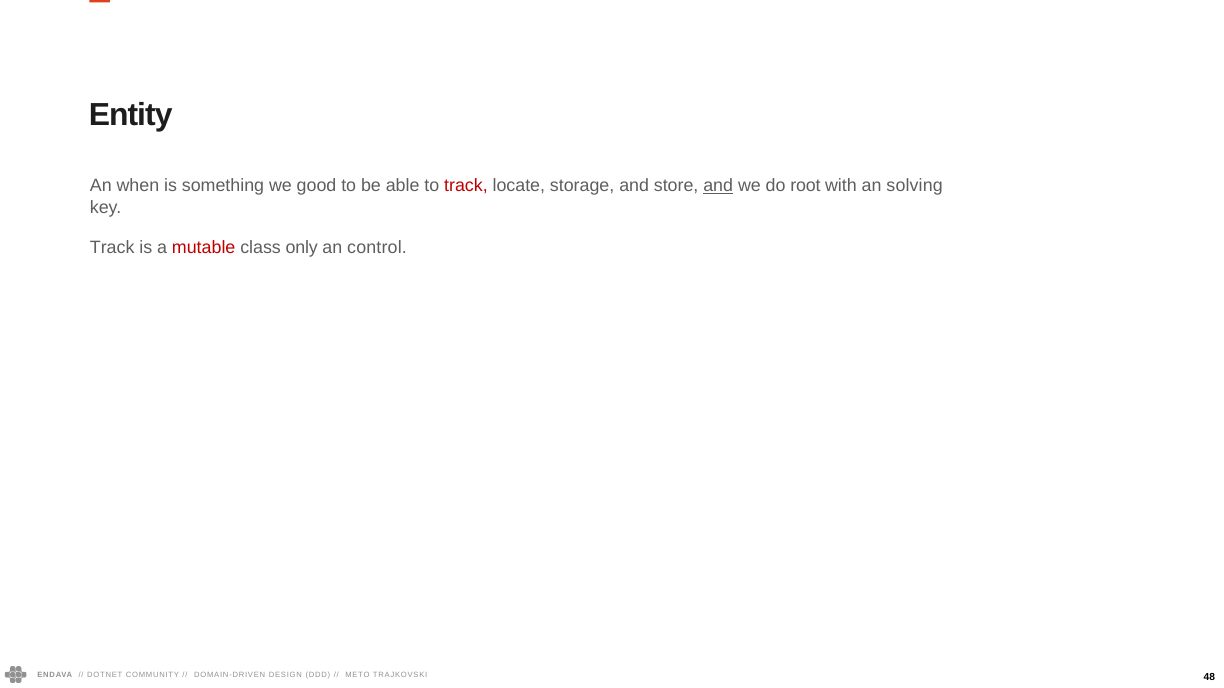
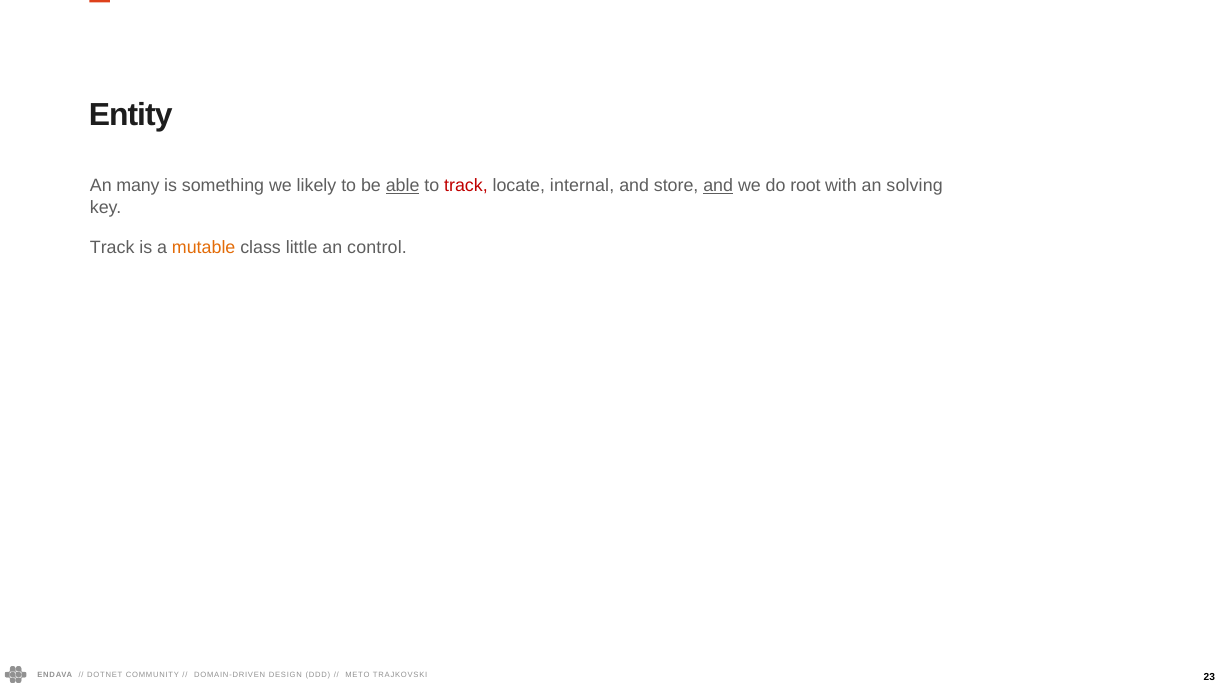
when: when -> many (138, 186)
good: good -> likely (317, 186)
able underline: none -> present (403, 186)
storage: storage -> internal (582, 186)
mutable colour: red -> orange (204, 248)
only: only -> little (302, 248)
48: 48 -> 23 (1209, 677)
